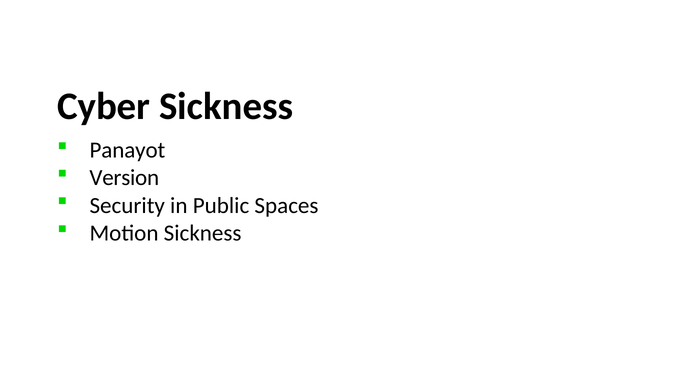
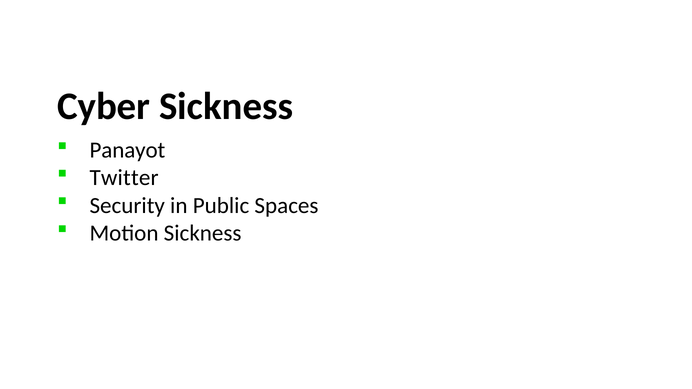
Version: Version -> Twitter (124, 178)
